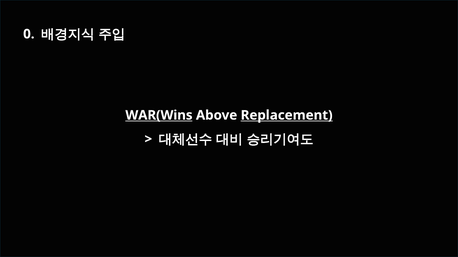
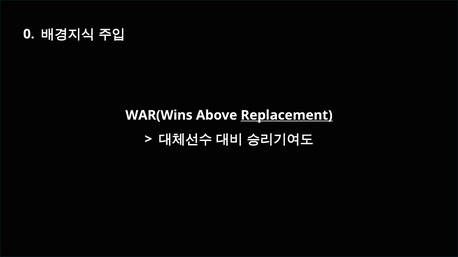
WAR(Wins underline: present -> none (159, 115)
